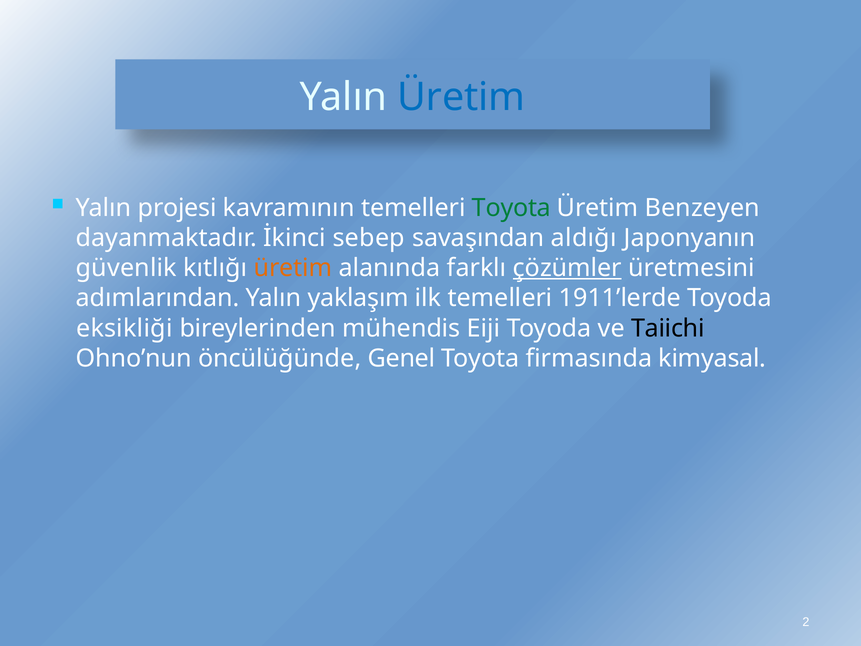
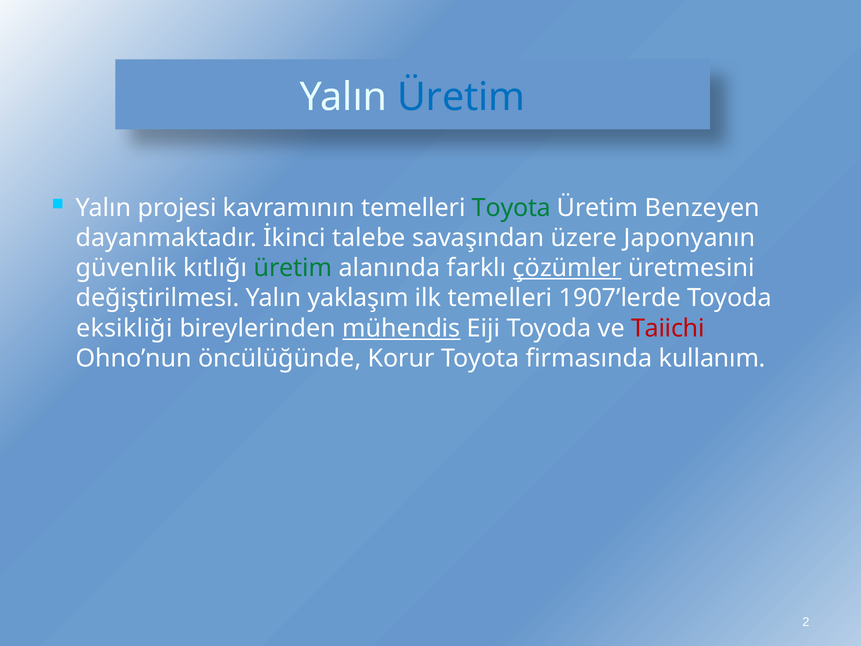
sebep: sebep -> talebe (369, 238)
aldığı: aldığı -> üzere (584, 238)
üretim colour: orange -> green (293, 268)
adımlarından: adımlarından -> değiştirilmesi (158, 298)
1911’lerde: 1911’lerde -> 1907’lerde (620, 298)
mühendis underline: none -> present (401, 328)
Taiichi colour: black -> red (668, 328)
Genel: Genel -> Korur (401, 358)
kimyasal: kimyasal -> kullanım (712, 358)
